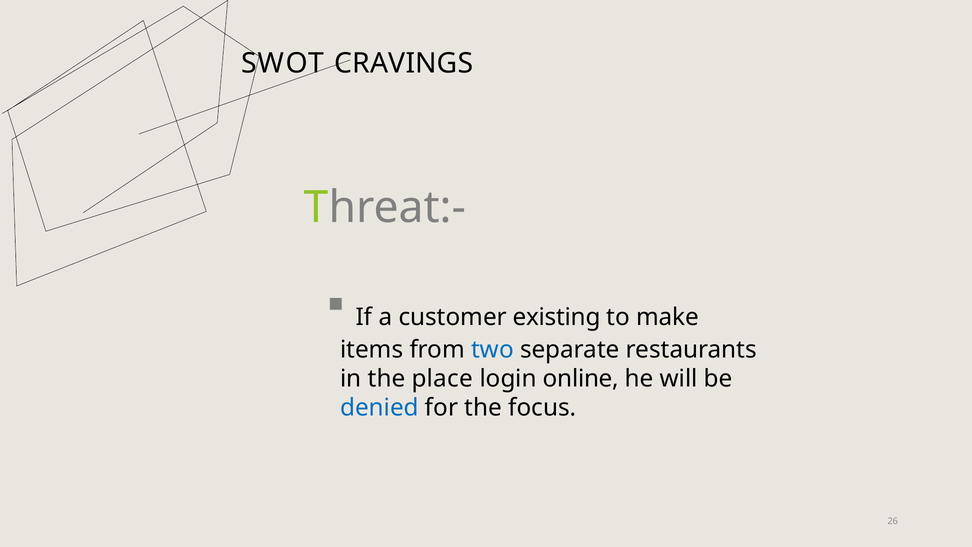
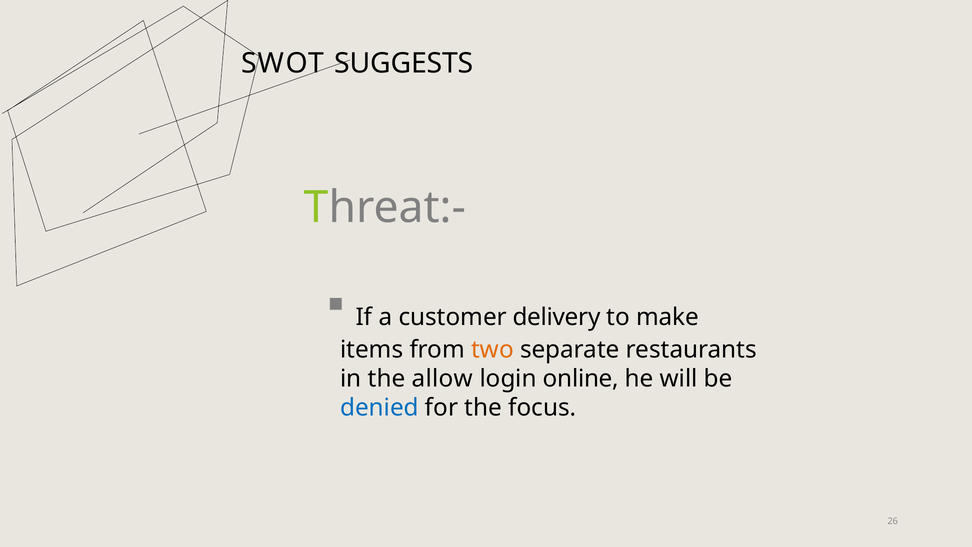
CRAVINGS: CRAVINGS -> SUGGESTS (404, 64)
existing: existing -> delivery (557, 317)
two colour: blue -> orange (492, 349)
place: place -> allow (442, 379)
